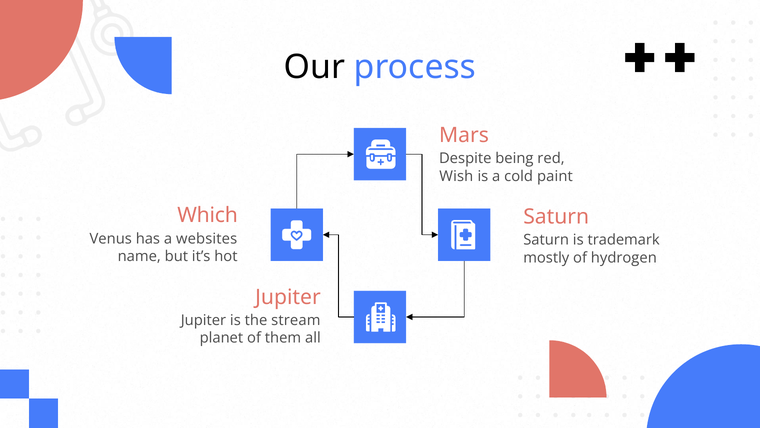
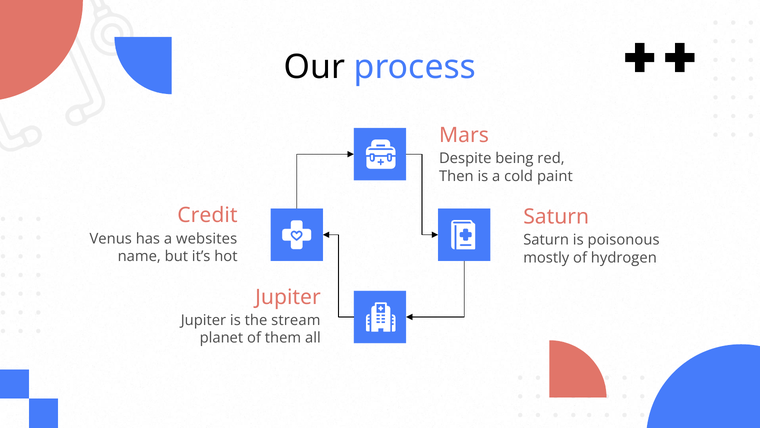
Wish: Wish -> Then (456, 176)
Which: Which -> Credit (207, 215)
trademark: trademark -> poisonous (624, 240)
